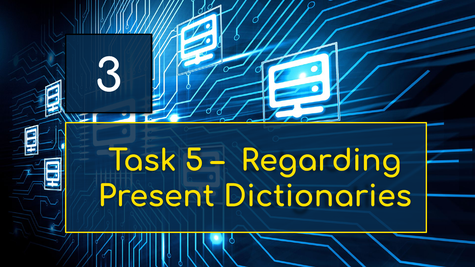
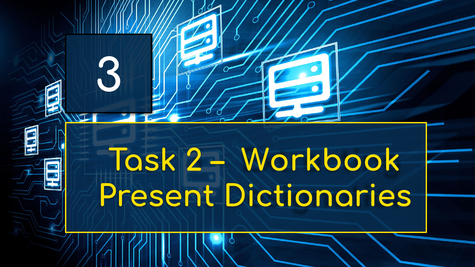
5: 5 -> 2 (194, 161)
Regarding: Regarding -> Workbook (321, 161)
